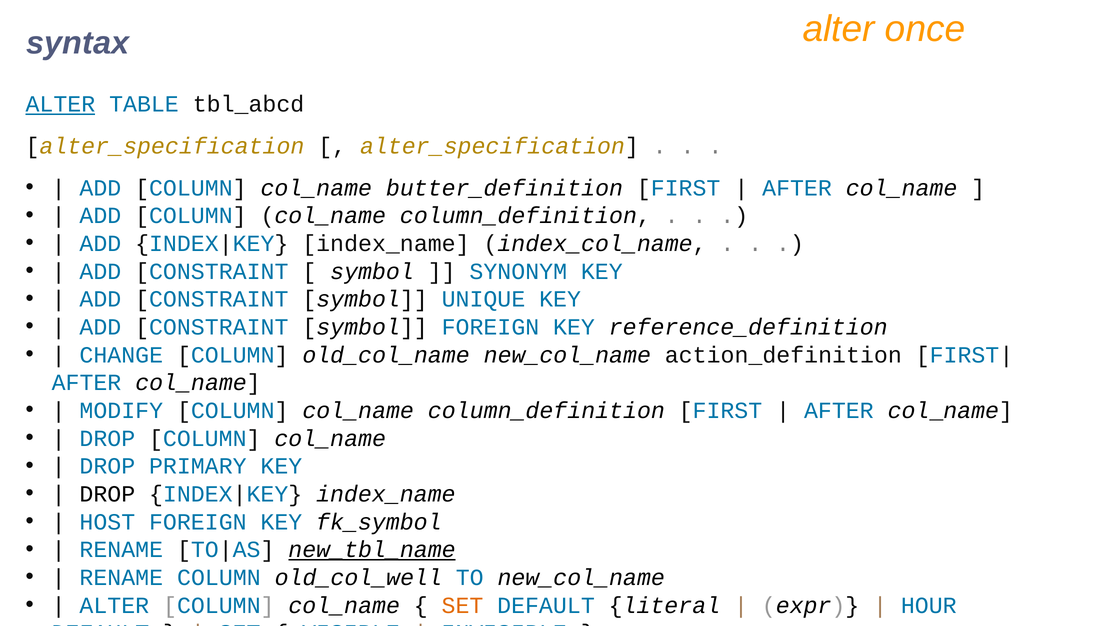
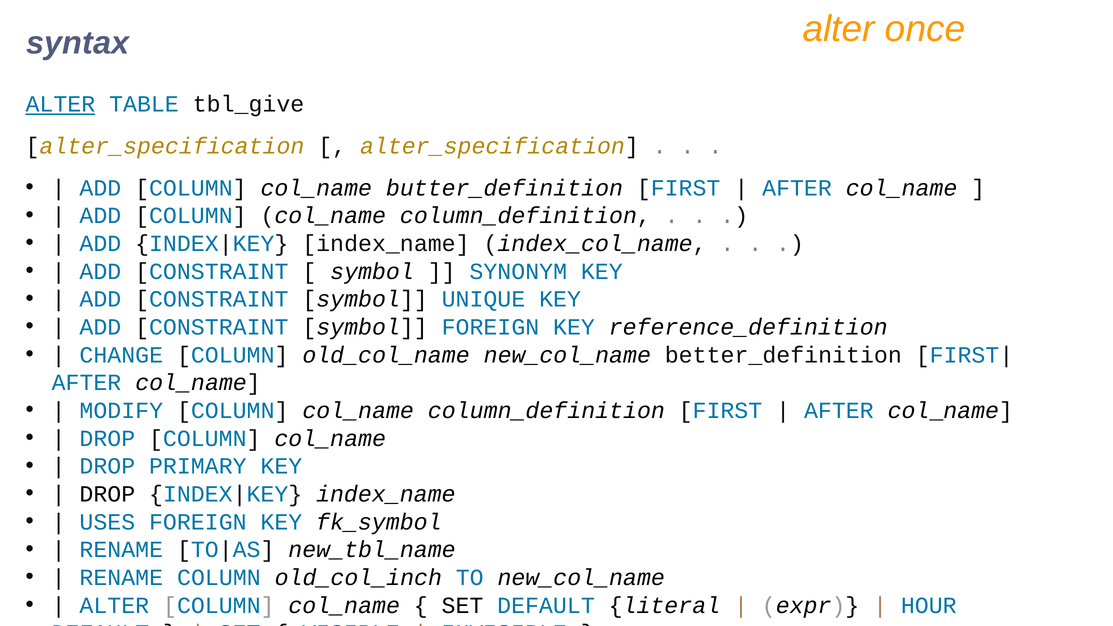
tbl_abcd: tbl_abcd -> tbl_give (249, 104)
action_definition: action_definition -> better_definition (783, 355)
HOST: HOST -> USES (107, 522)
new_tbl_name underline: present -> none (372, 550)
old_col_well: old_col_well -> old_col_inch (358, 578)
SET colour: orange -> black (462, 605)
